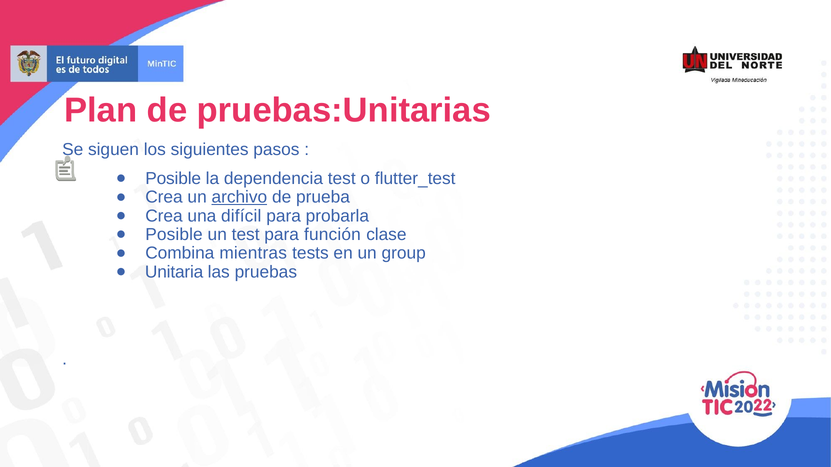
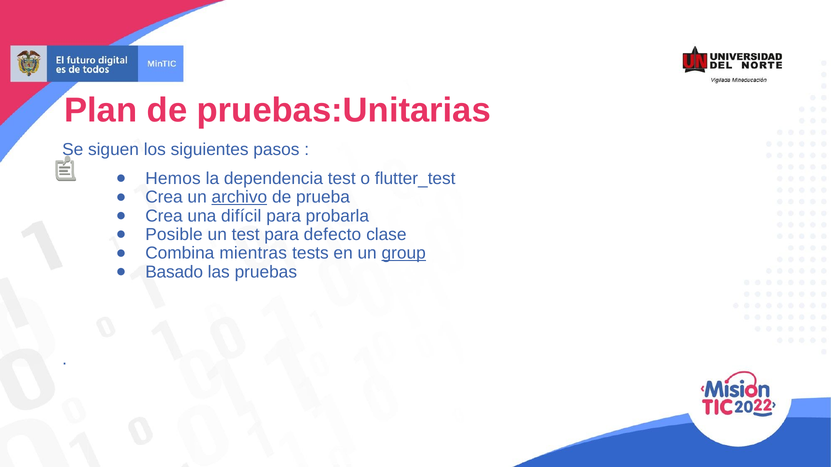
Posible: Posible -> Hemos (173, 179)
función: función -> defecto (332, 235)
group underline: none -> present (404, 253)
Unitaria: Unitaria -> Basado (174, 272)
